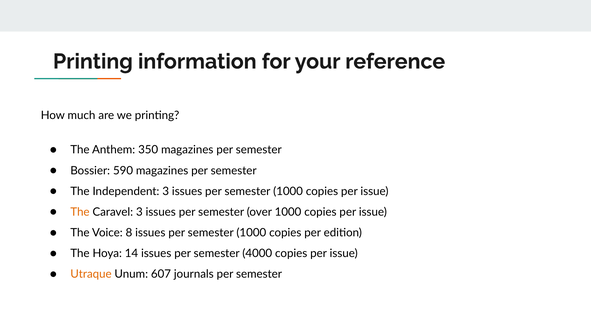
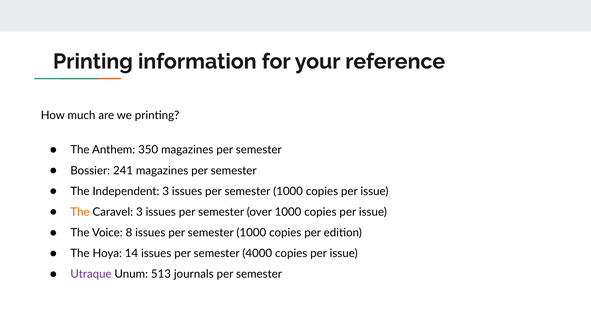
590: 590 -> 241 (123, 170)
Utraque colour: orange -> purple (91, 274)
607: 607 -> 513 (161, 274)
